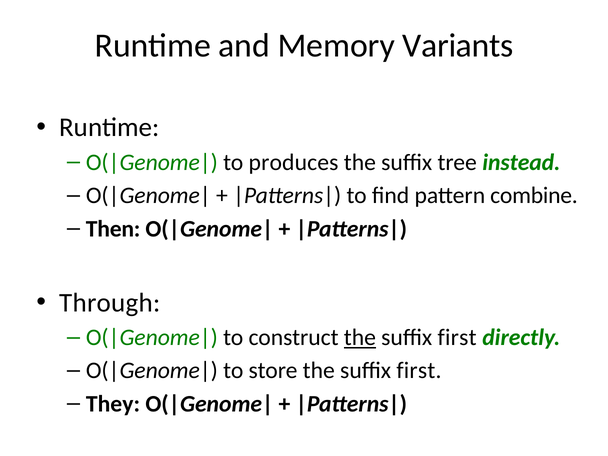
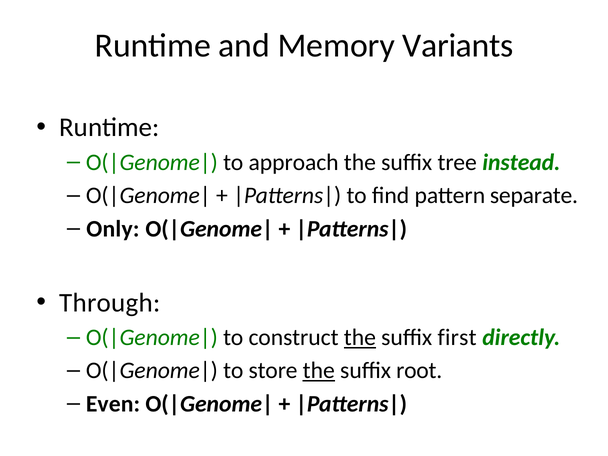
produces: produces -> approach (294, 162)
combine: combine -> separate (534, 196)
Then: Then -> Only (113, 229)
the underline: none -> present (319, 371)
first: first -> root (419, 371)
They: They -> Even (113, 404)
